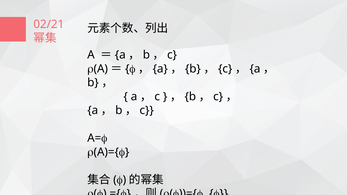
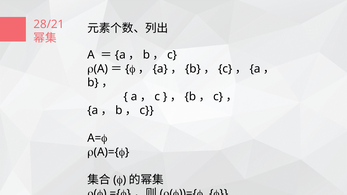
02/21: 02/21 -> 28/21 (49, 24)
